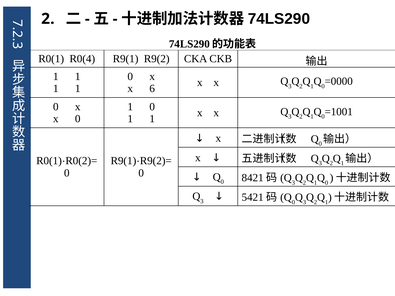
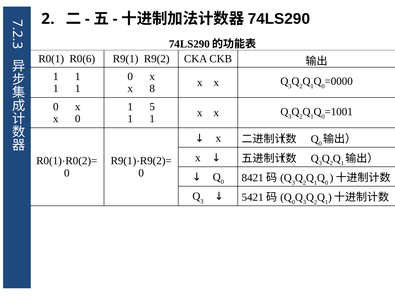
R0(4: R0(4 -> R0(6 (82, 59)
6: 6 -> 8 (152, 89)
0: 0 -> 5 (152, 107)
